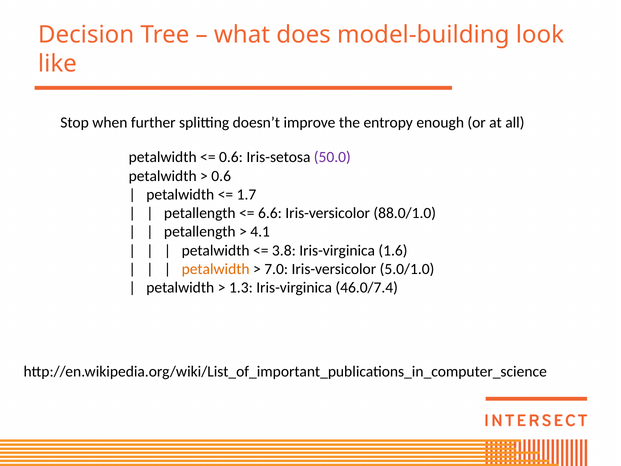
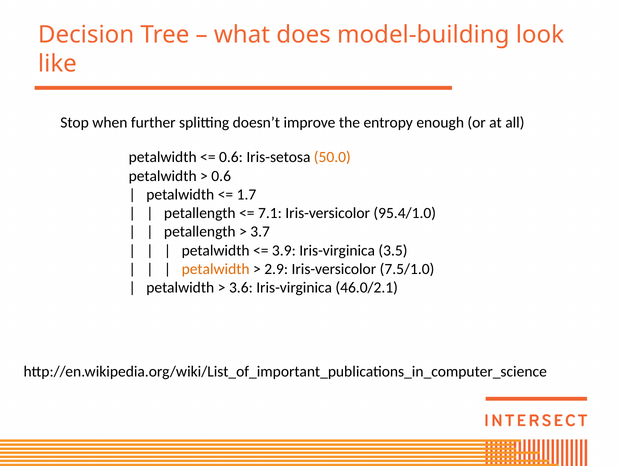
50.0 colour: purple -> orange (332, 157)
6.6: 6.6 -> 7.1 (270, 213)
88.0/1.0: 88.0/1.0 -> 95.4/1.0 (405, 213)
4.1: 4.1 -> 3.7 (260, 232)
3.8: 3.8 -> 3.9 (284, 250)
1.6: 1.6 -> 3.5 (393, 250)
7.0: 7.0 -> 2.9 (276, 269)
5.0/1.0: 5.0/1.0 -> 7.5/1.0 (407, 269)
1.3: 1.3 -> 3.6 (241, 288)
46.0/7.4: 46.0/7.4 -> 46.0/2.1 (367, 288)
